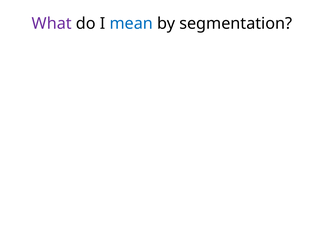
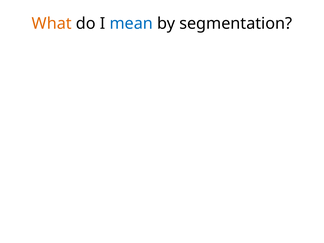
What colour: purple -> orange (52, 24)
